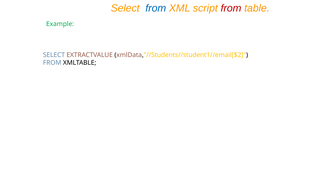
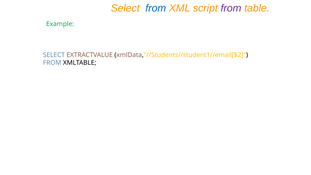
from colour: red -> purple (231, 8)
